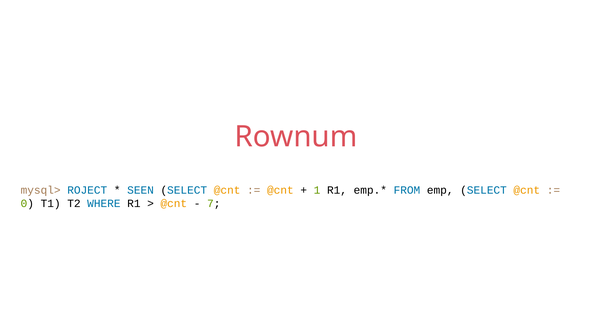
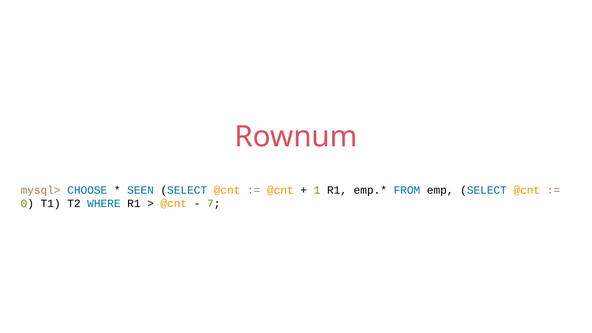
ROJECT: ROJECT -> CHOOSE (87, 190)
